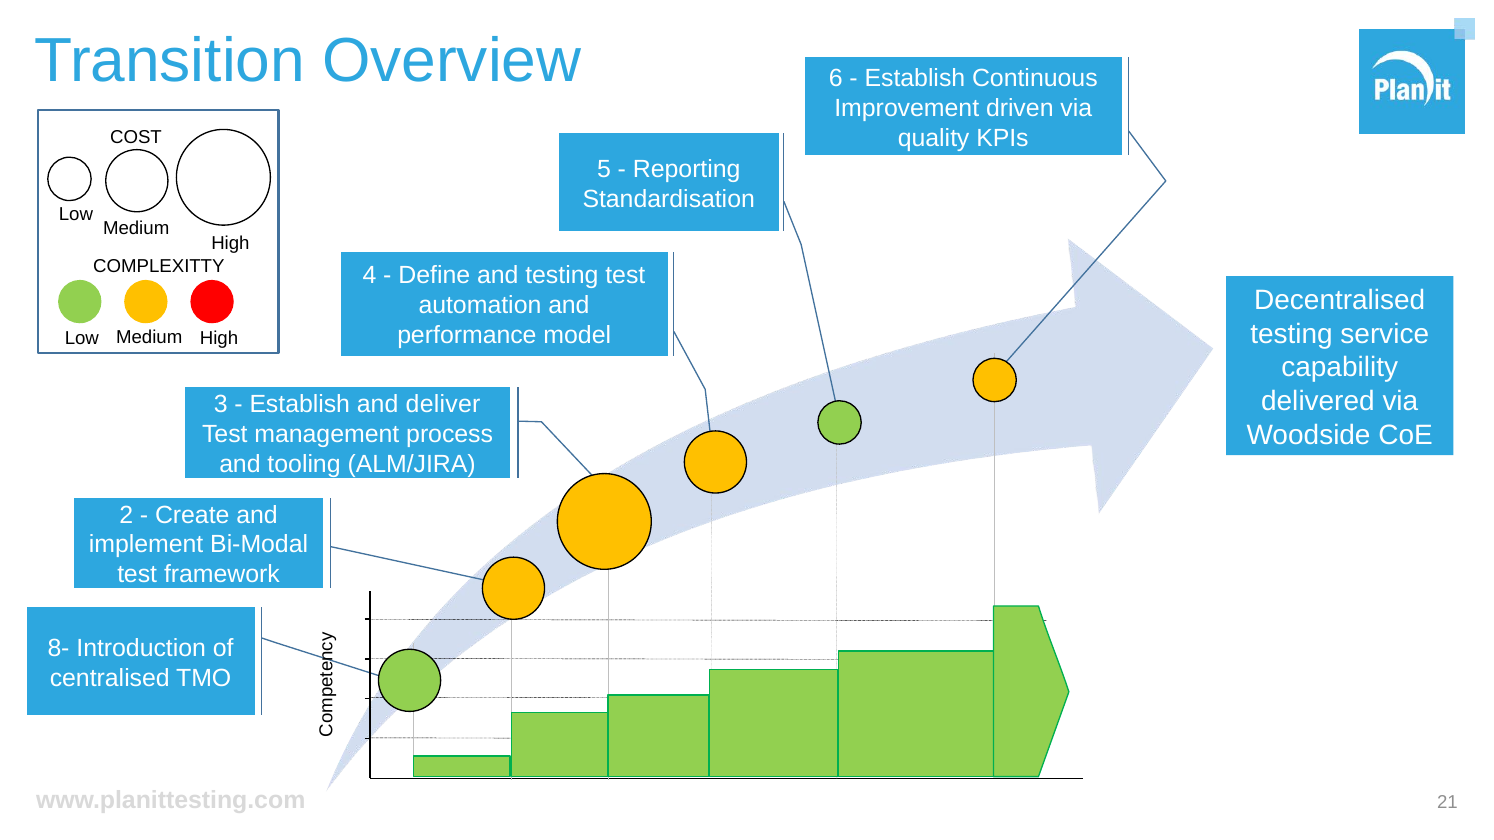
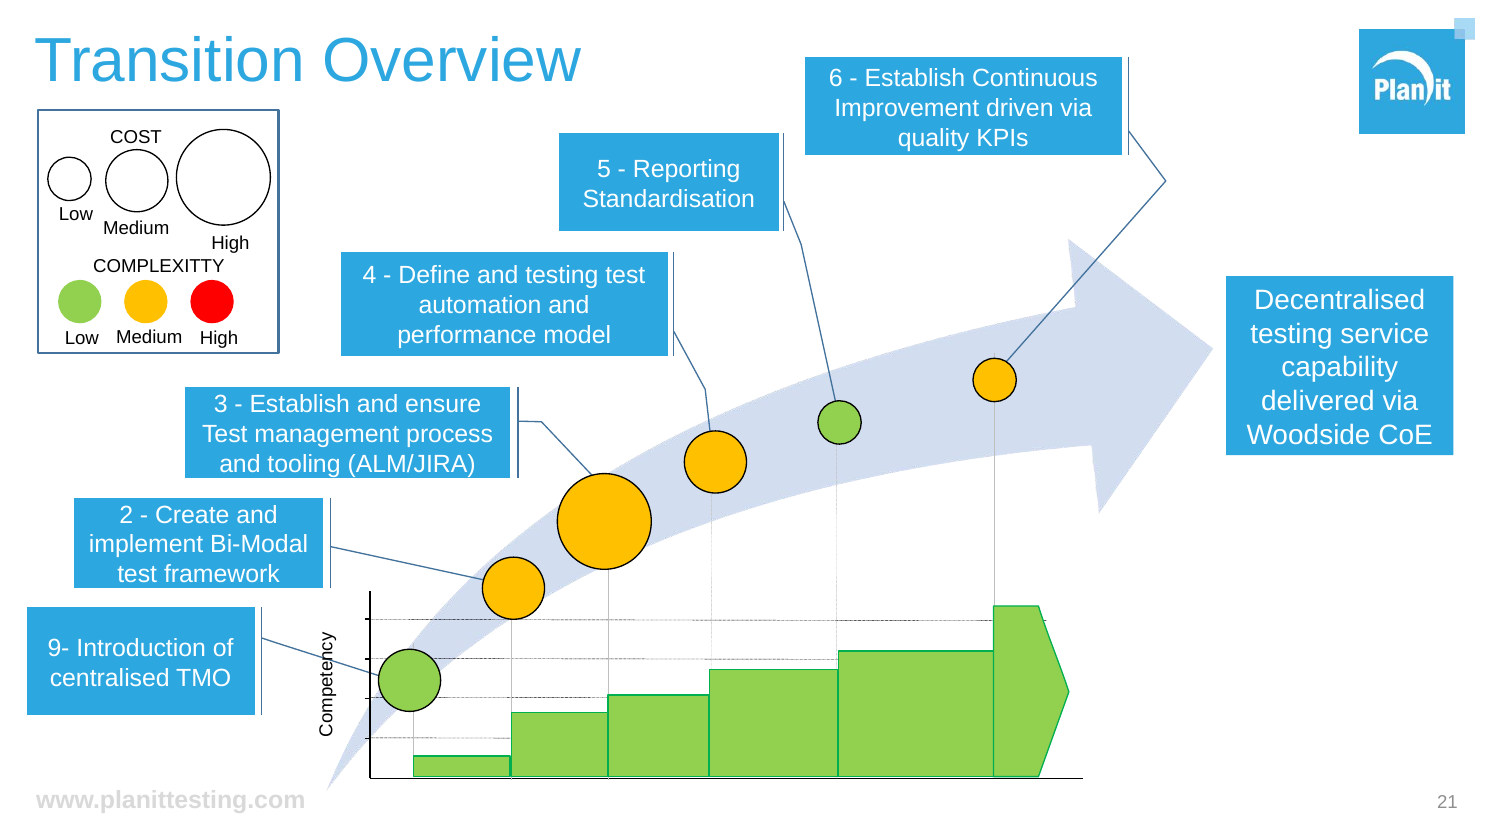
deliver: deliver -> ensure (443, 405)
8-: 8- -> 9- (59, 648)
